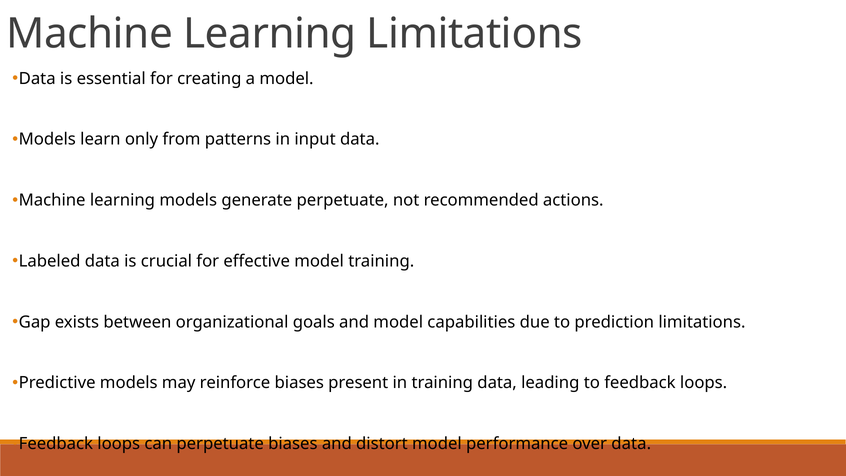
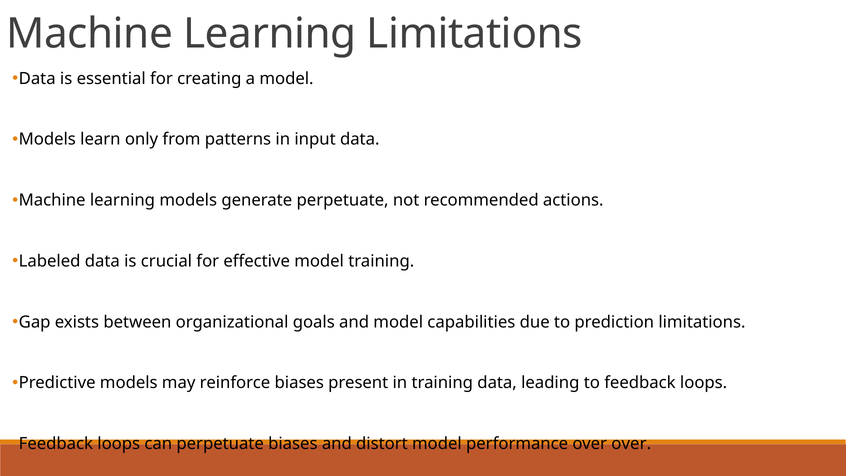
over data: data -> over (631, 444)
